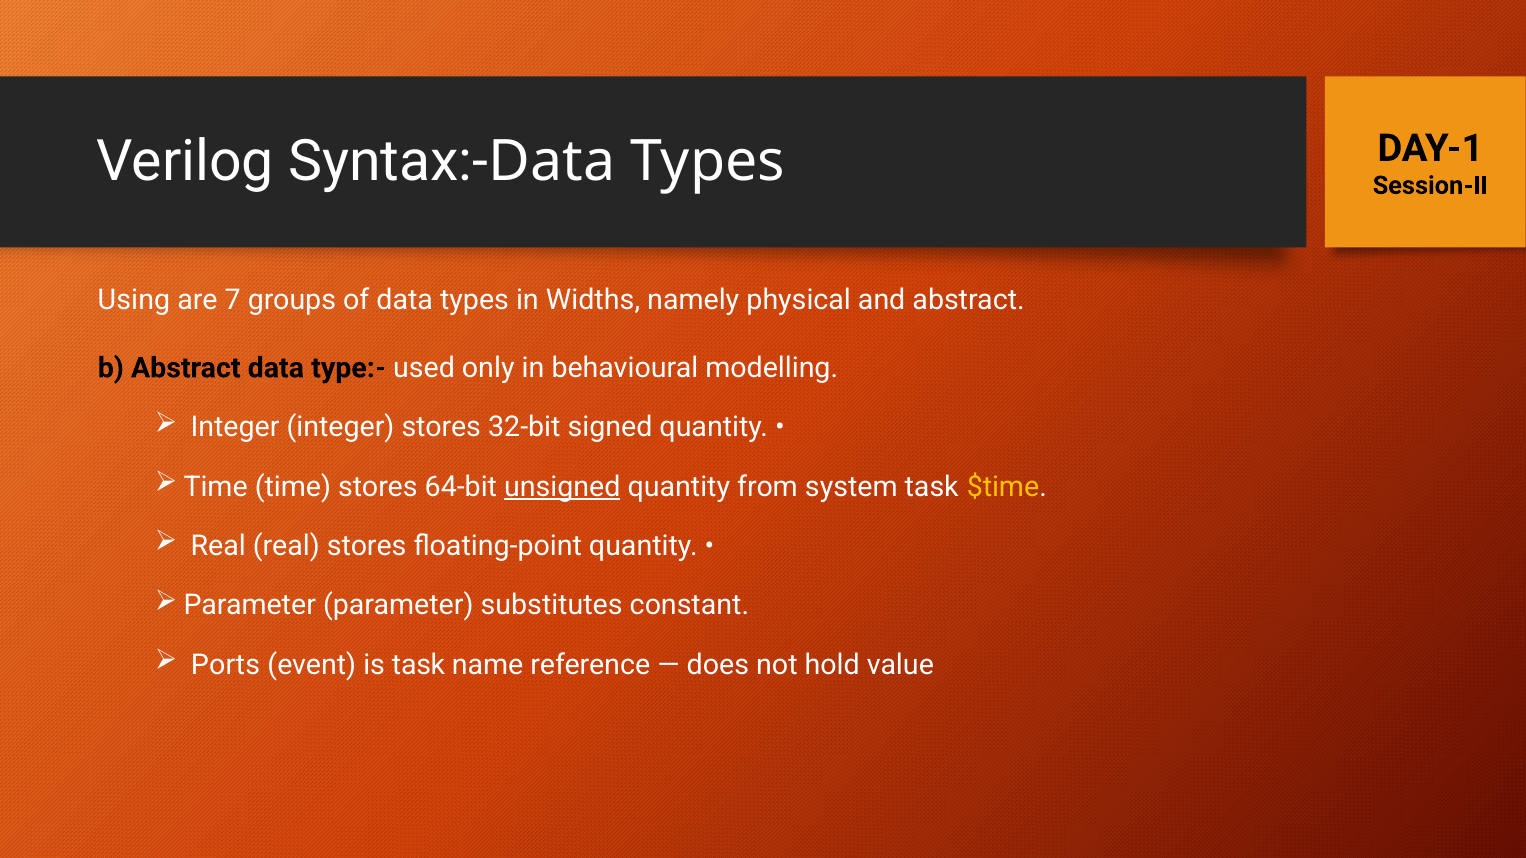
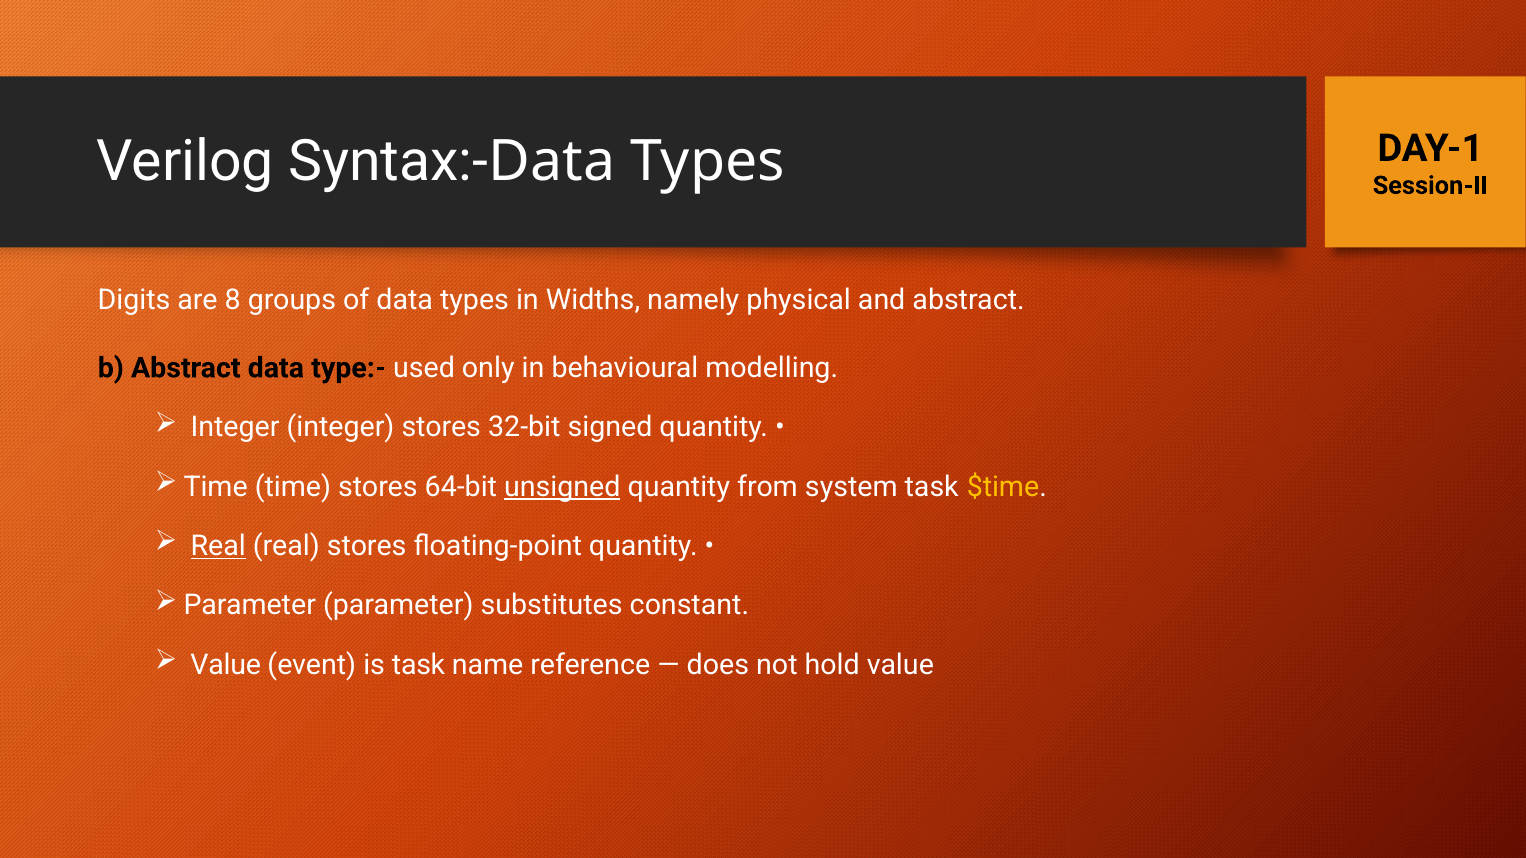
Using: Using -> Digits (134, 301)
7: 7 -> 8 (233, 301)
Real underline: none -> present (218, 546)
Ports: Ports -> Value (226, 665)
